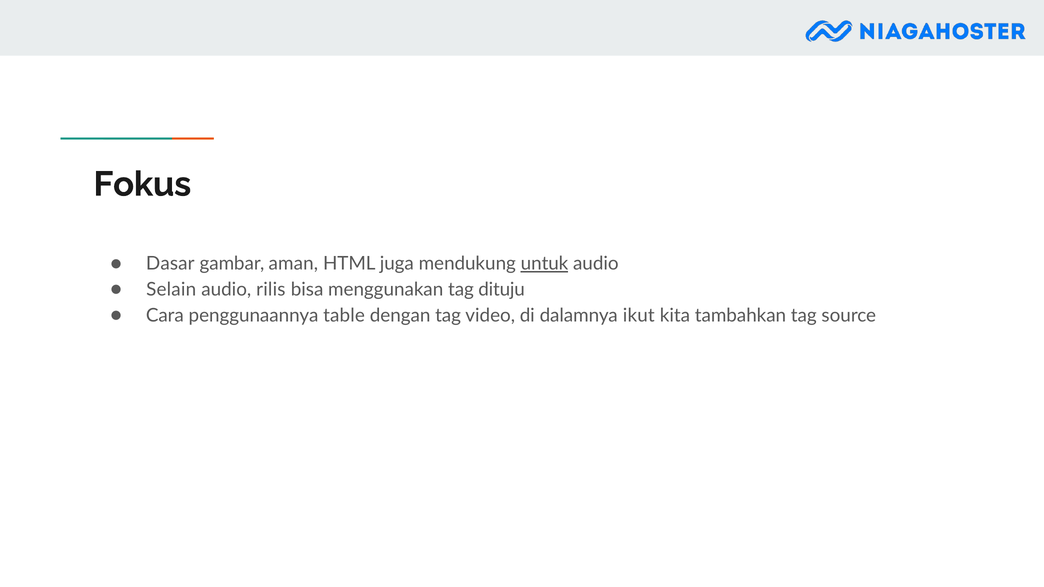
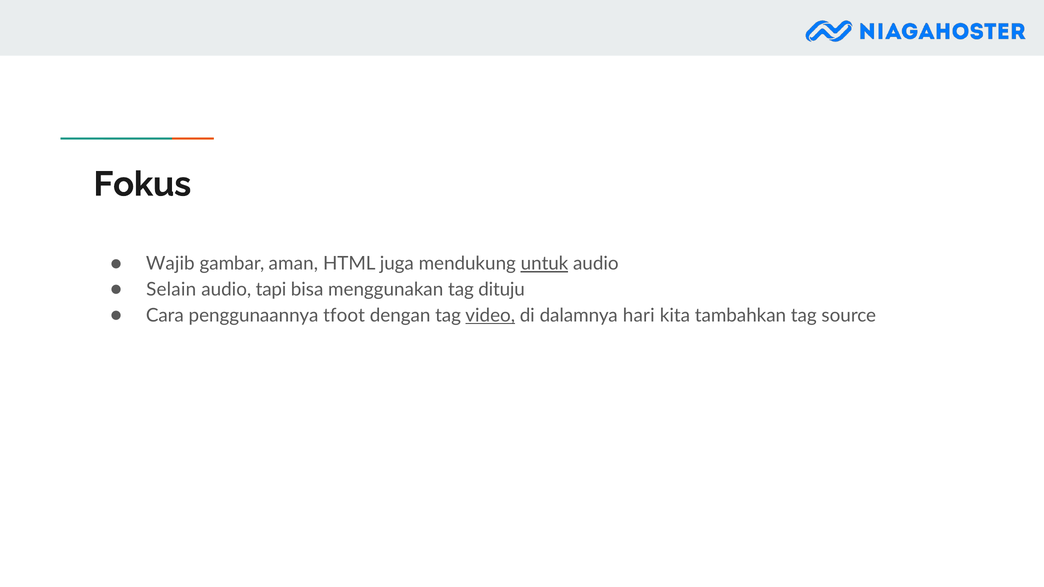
Dasar: Dasar -> Wajib (170, 264)
rilis: rilis -> tapi (271, 290)
table: table -> tfoot (344, 316)
video underline: none -> present (490, 316)
ikut: ikut -> hari (639, 316)
